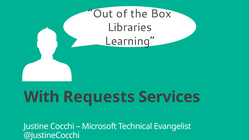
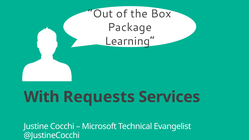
Libraries: Libraries -> Package (130, 27)
